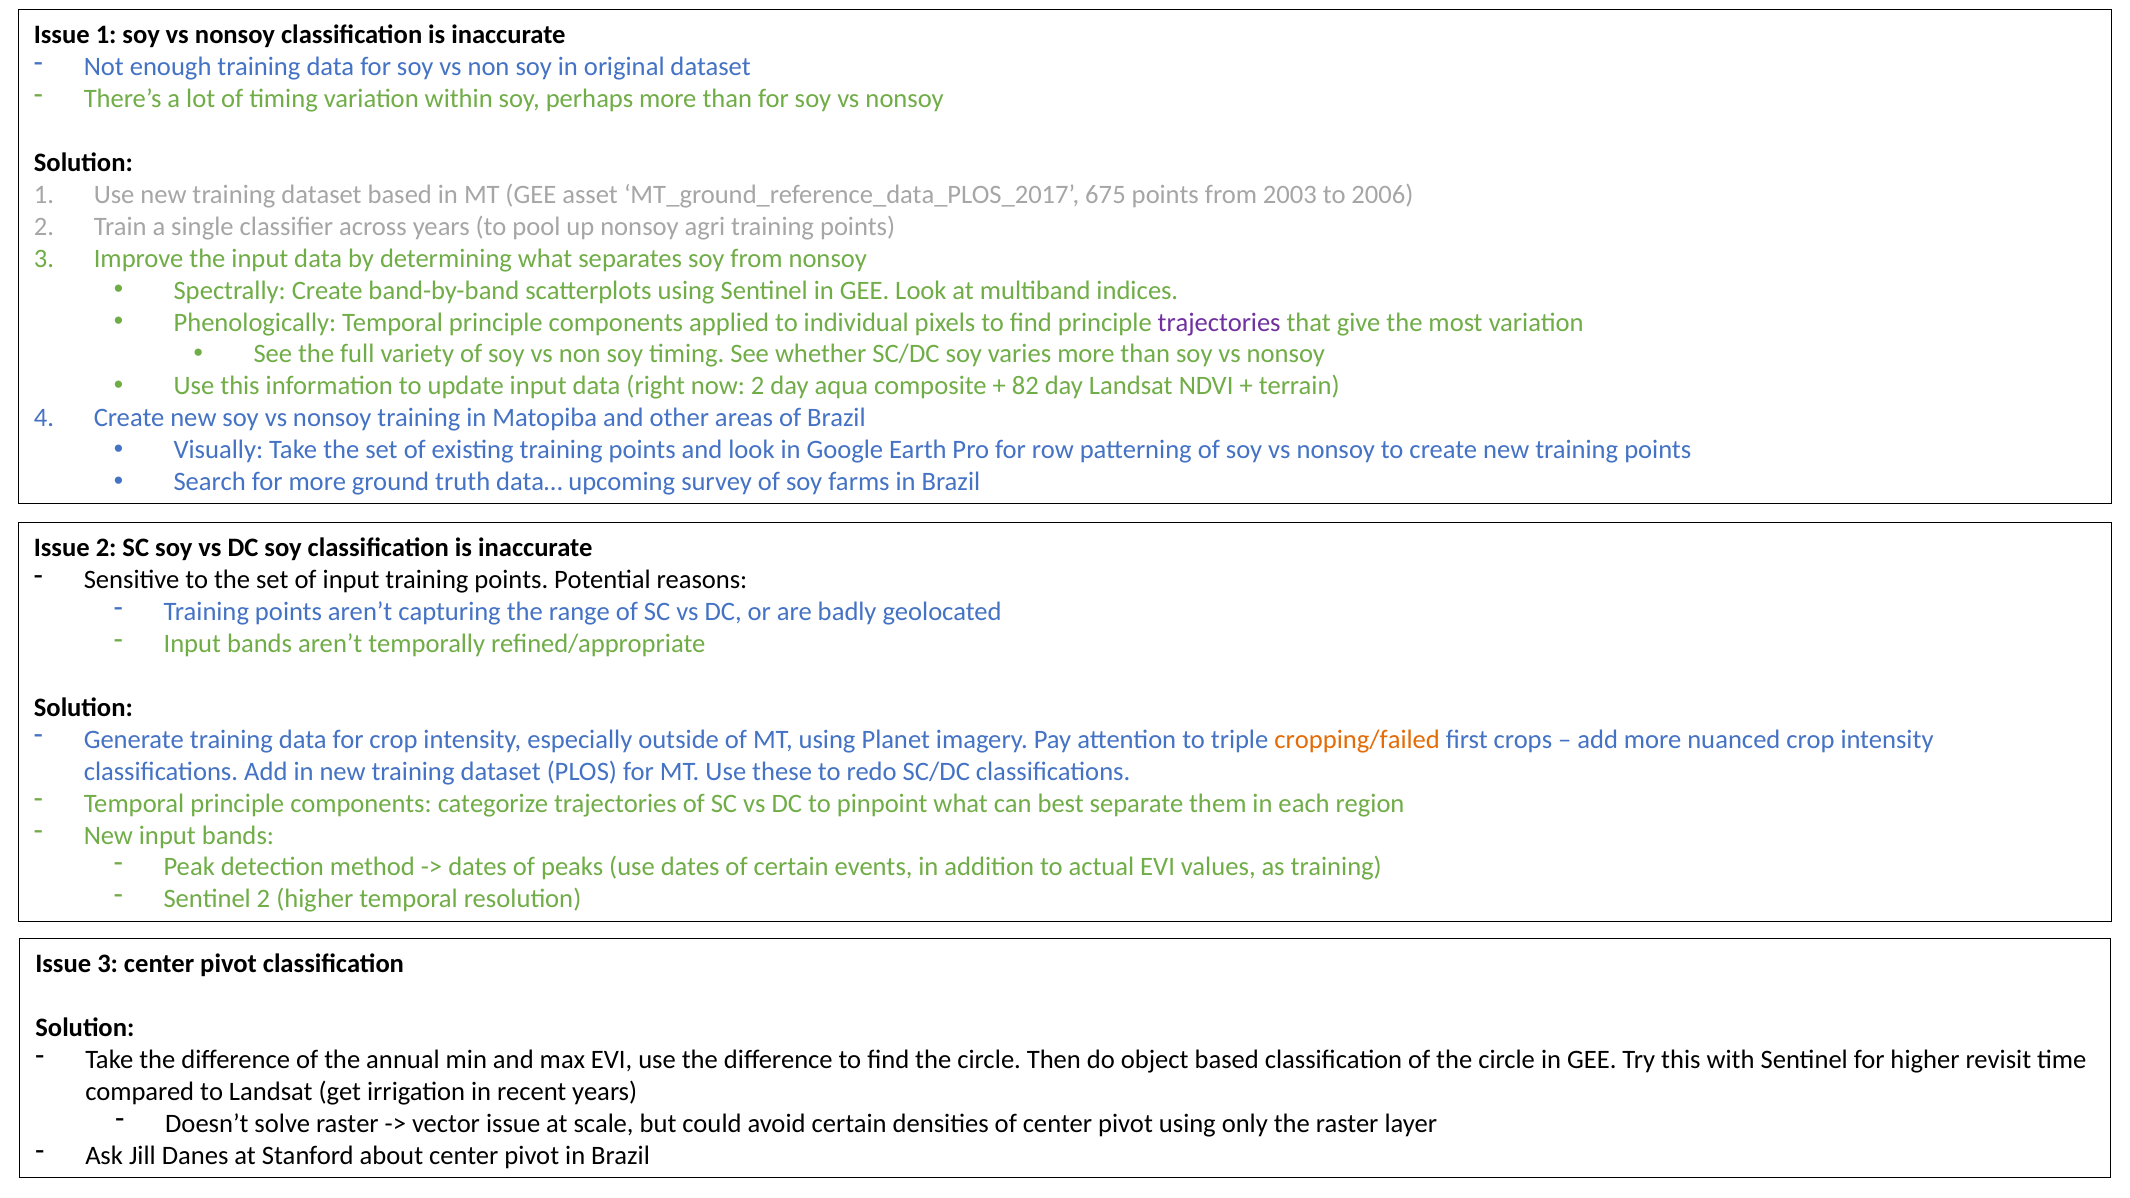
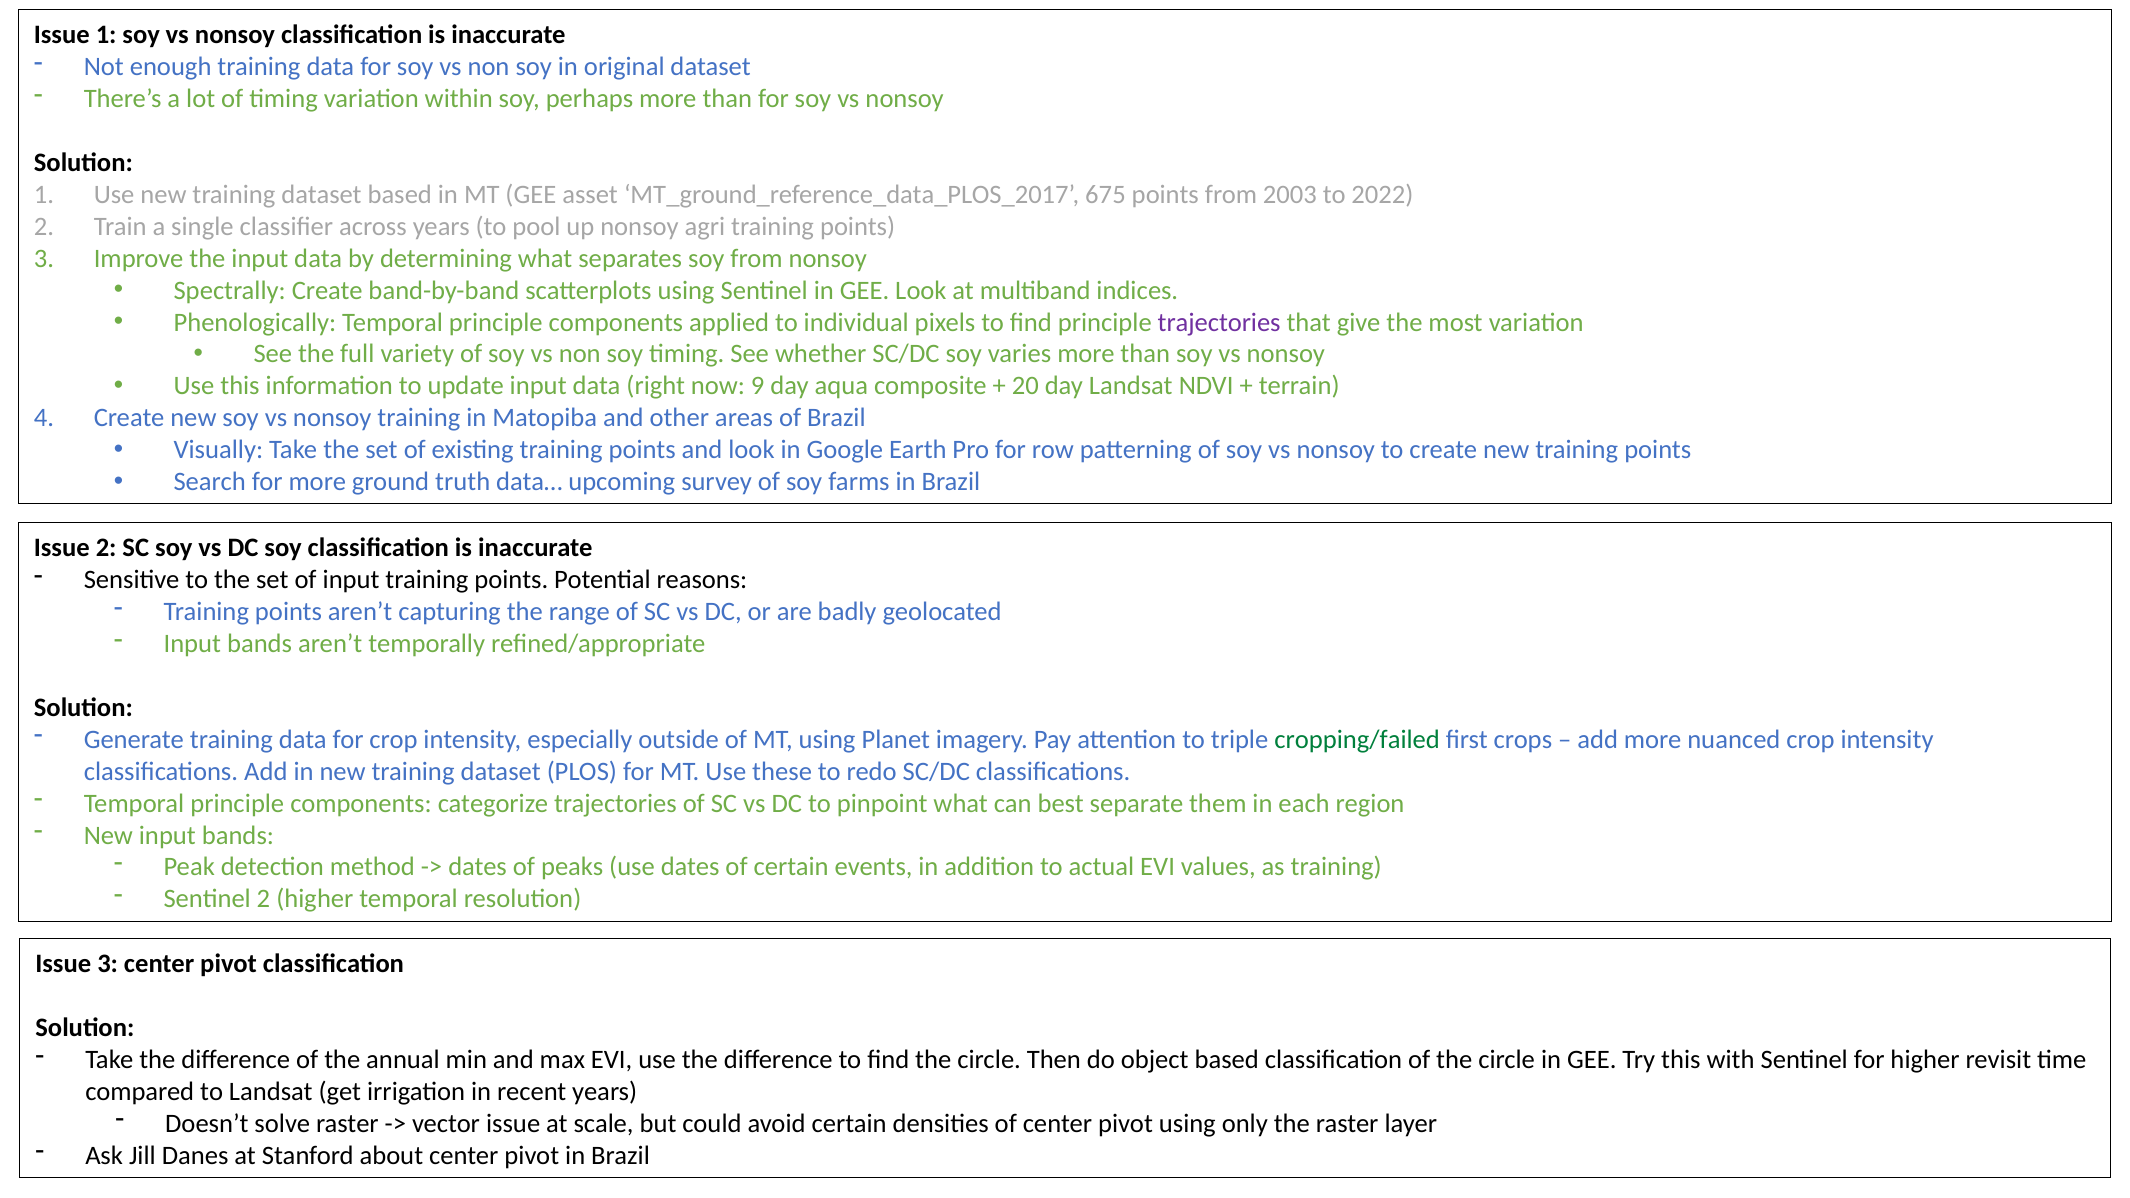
2006: 2006 -> 2022 (1382, 194)
now 2: 2 -> 9 (758, 386)
82: 82 -> 20 (1025, 386)
cropping/failed colour: orange -> green (1357, 739)
